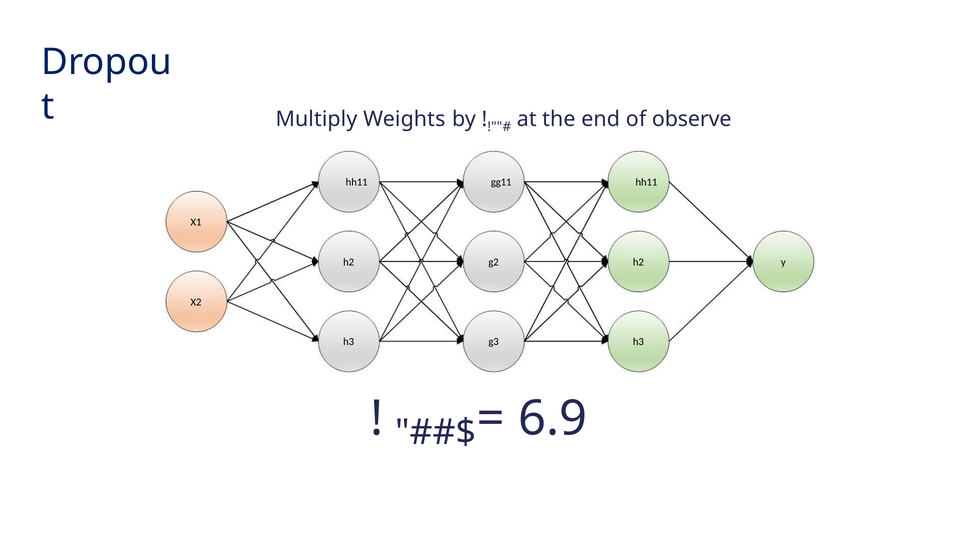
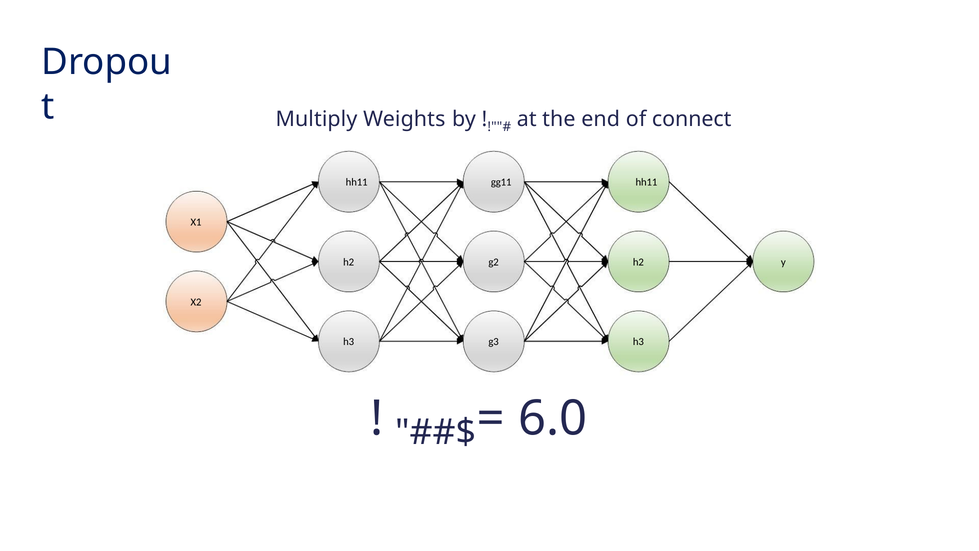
observe: observe -> connect (692, 119)
6.9: 6.9 -> 6.0 (553, 418)
